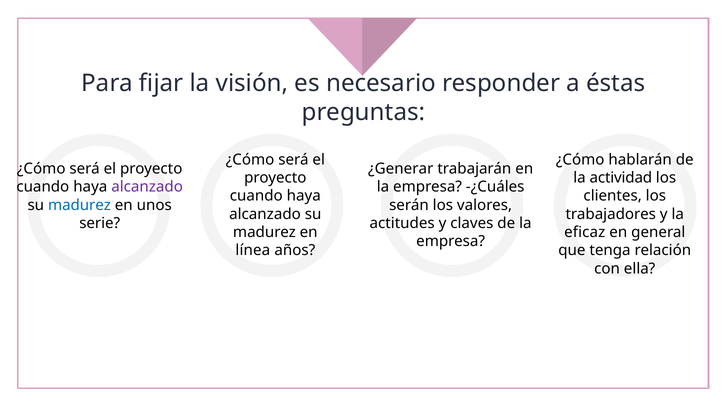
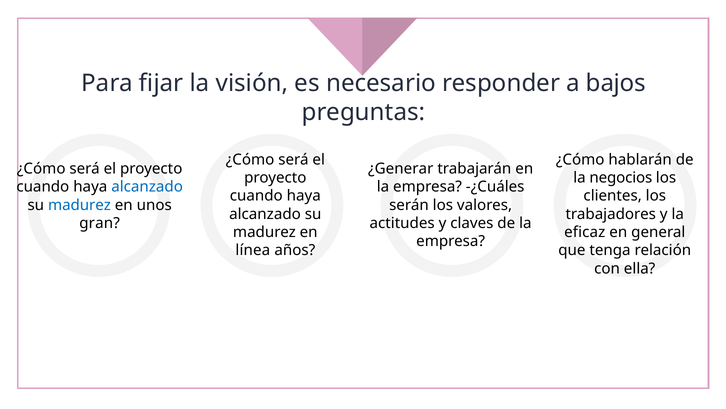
éstas: éstas -> bajos (616, 83)
actividad: actividad -> negocios (621, 177)
alcanzado colour: purple -> blue (147, 187)
serie: serie -> gran (100, 223)
